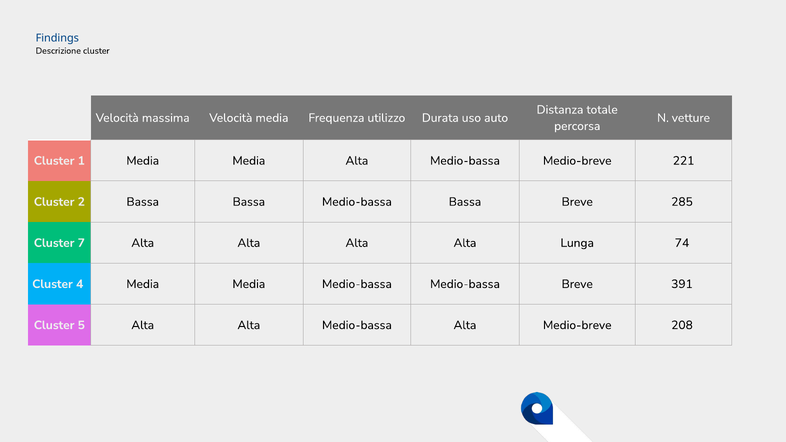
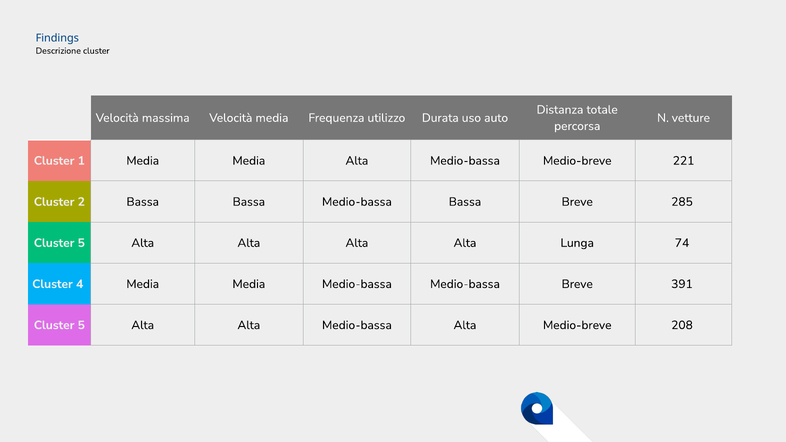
7: 7 -> 5 (81, 243)
